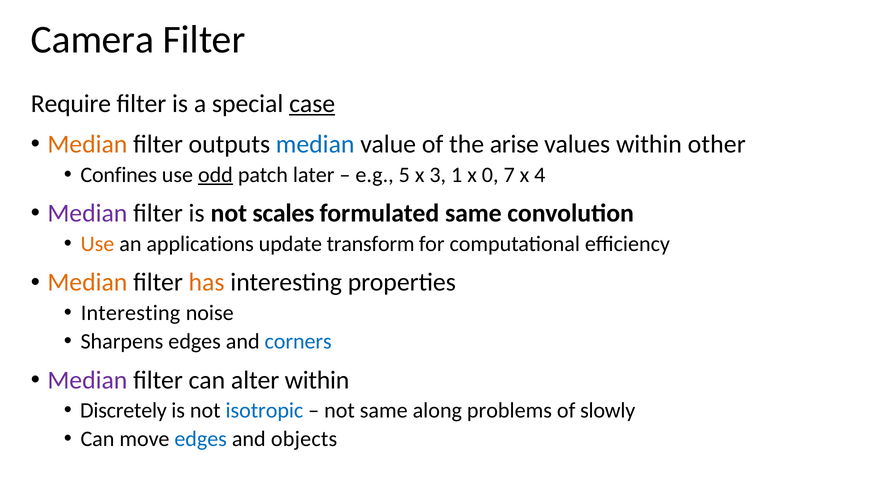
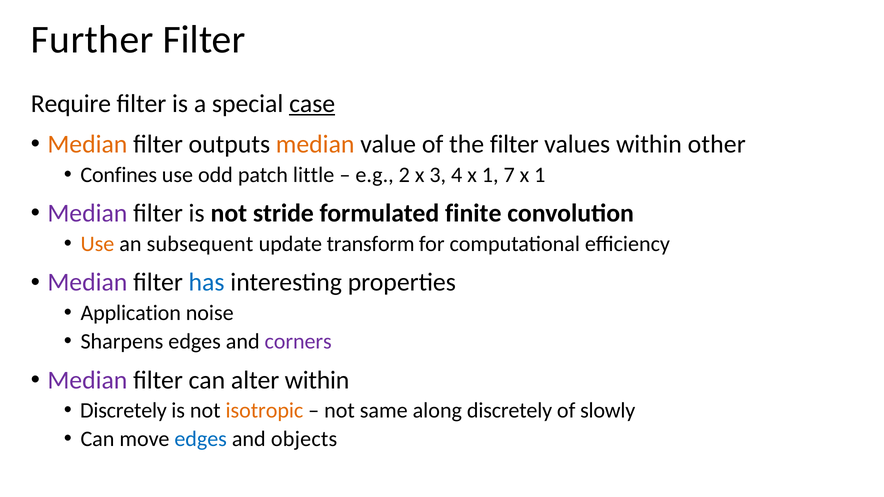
Camera: Camera -> Further (92, 40)
median colour: blue -> orange (315, 144)
the arise: arise -> filter (514, 144)
odd underline: present -> none (215, 175)
later: later -> little (314, 175)
5: 5 -> 2 (404, 175)
1: 1 -> 4 (457, 175)
0: 0 -> 1 (490, 175)
7 x 4: 4 -> 1 (540, 175)
scales: scales -> stride (283, 213)
formulated same: same -> finite (473, 213)
applications: applications -> subsequent (200, 244)
Median colour: orange -> purple (87, 283)
has colour: orange -> blue (207, 283)
Interesting: Interesting -> Application (131, 313)
corners colour: blue -> purple (298, 342)
isotropic colour: blue -> orange (264, 411)
along problems: problems -> discretely (510, 411)
